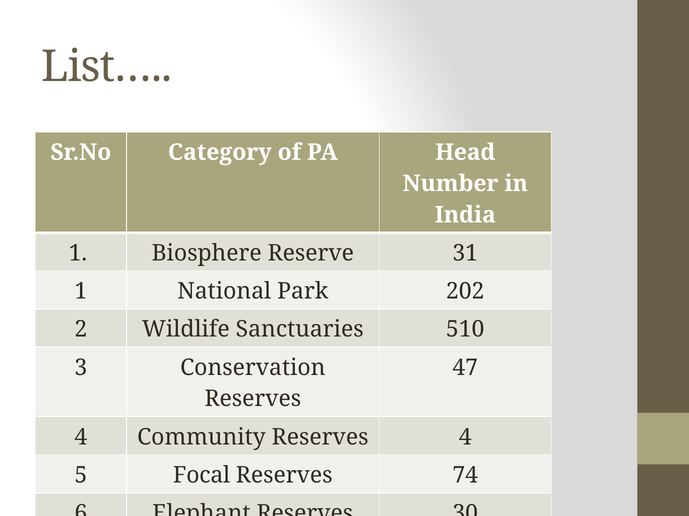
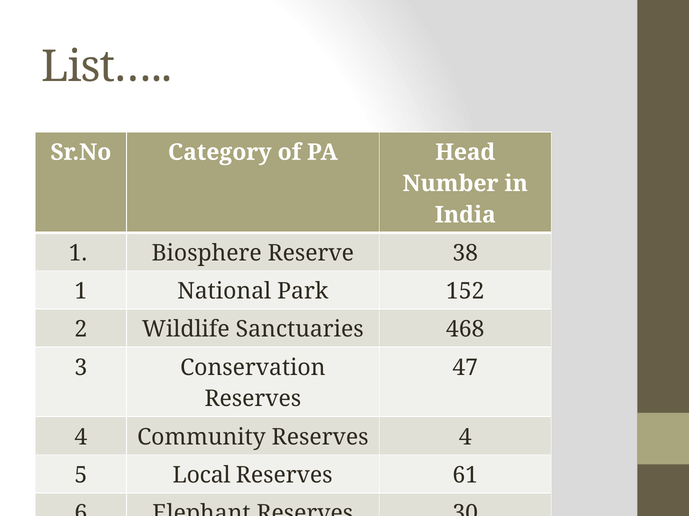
31: 31 -> 38 (465, 253)
202: 202 -> 152 (465, 292)
510: 510 -> 468 (465, 330)
Focal: Focal -> Local (202, 476)
74: 74 -> 61 (465, 476)
